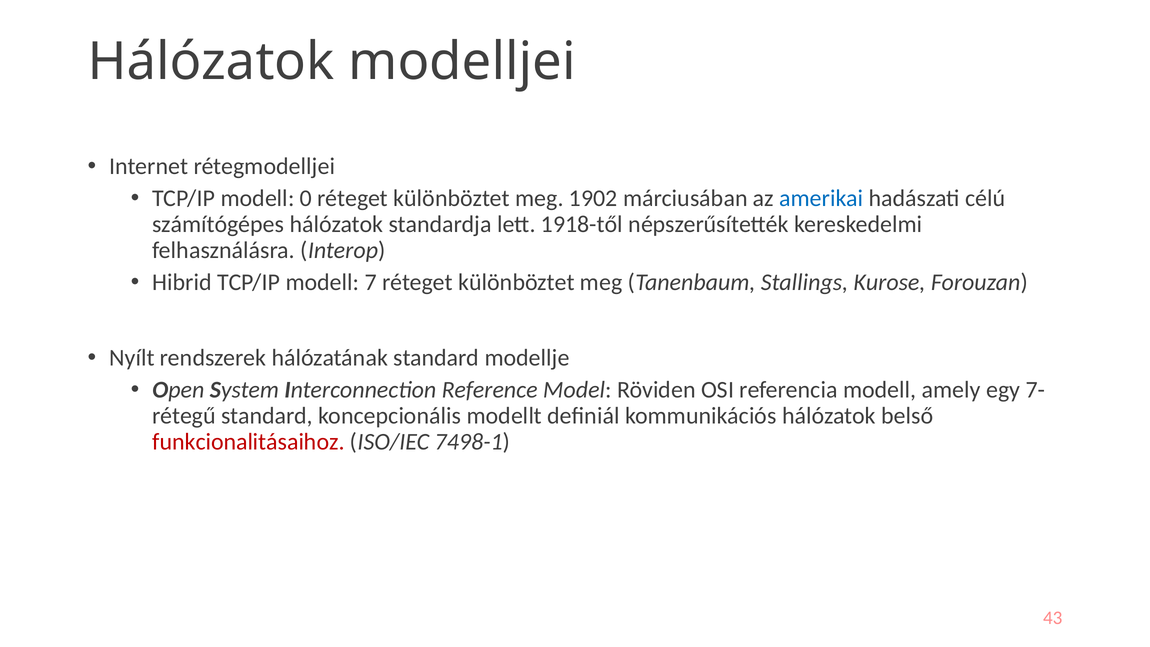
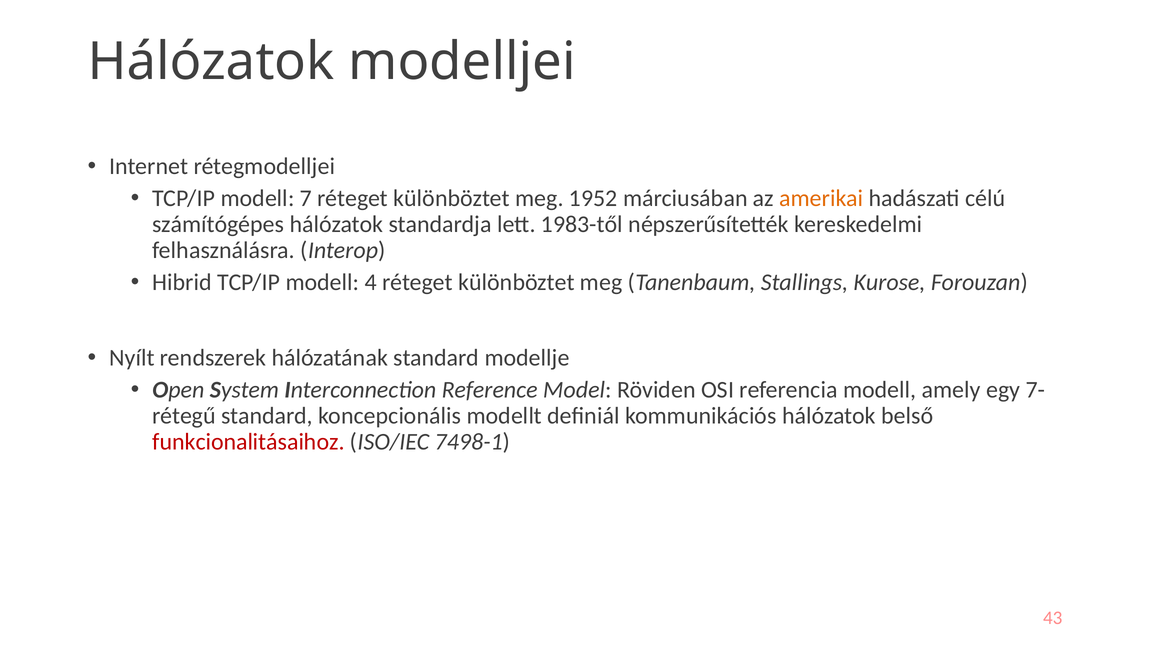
0: 0 -> 7 (306, 198)
1902: 1902 -> 1952 (593, 198)
amerikai colour: blue -> orange (821, 198)
1918-től: 1918-től -> 1983-től (582, 224)
7: 7 -> 4 (371, 282)
